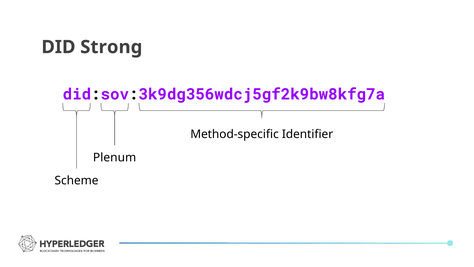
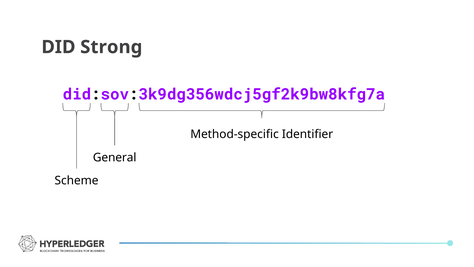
Plenum: Plenum -> General (115, 157)
